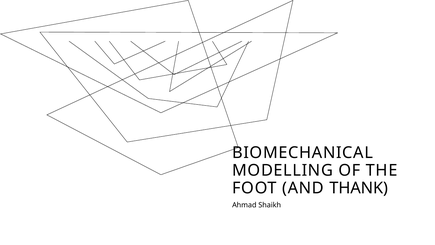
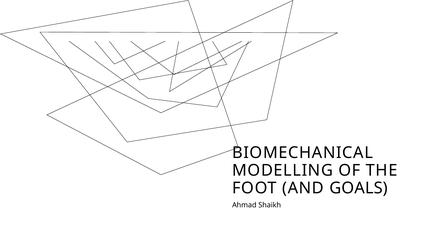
THANK: THANK -> GOALS (359, 188)
